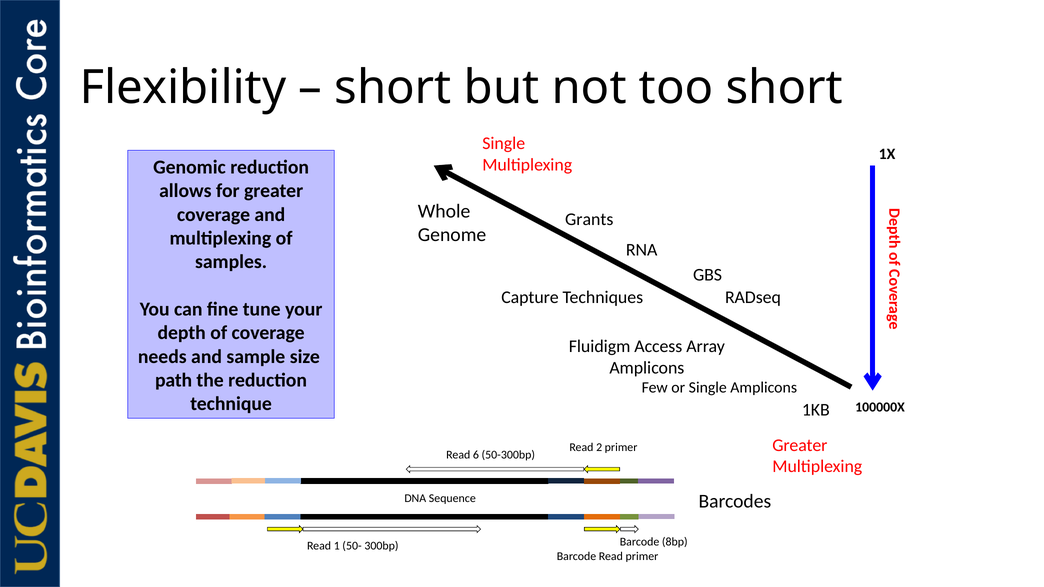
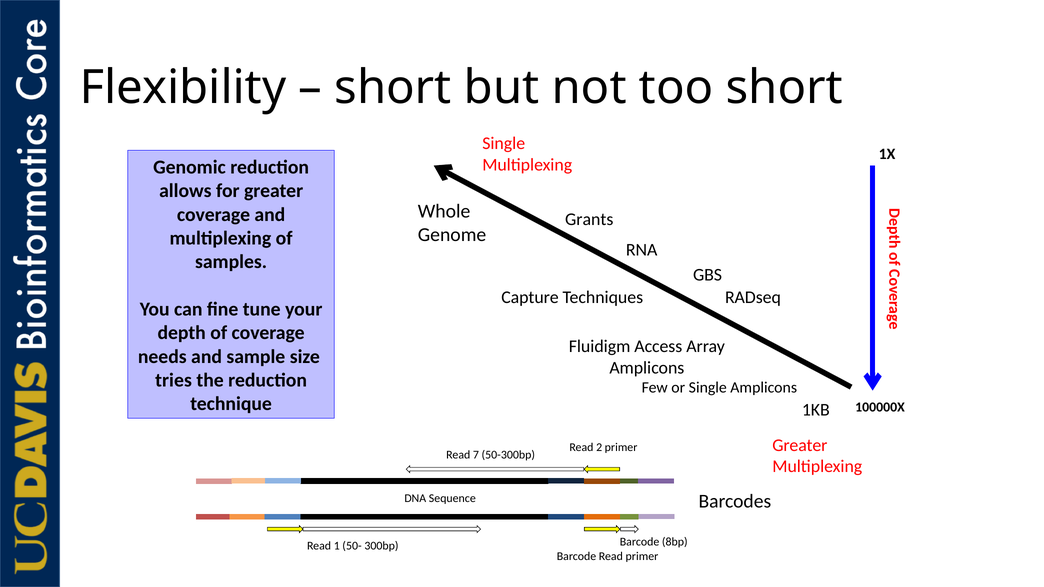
path: path -> tries (174, 380)
6: 6 -> 7 (476, 455)
